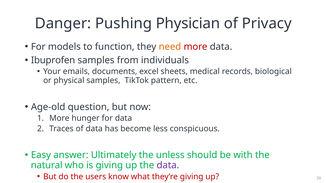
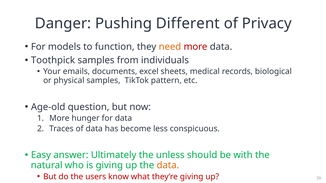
Physician: Physician -> Different (188, 24)
Ibuprofen: Ibuprofen -> Toothpick (53, 60)
data colour: purple -> orange (168, 166)
